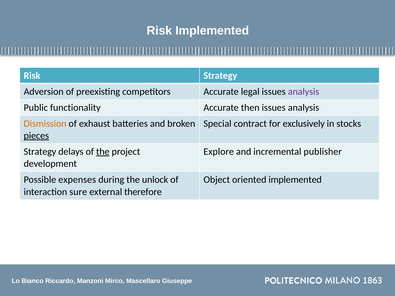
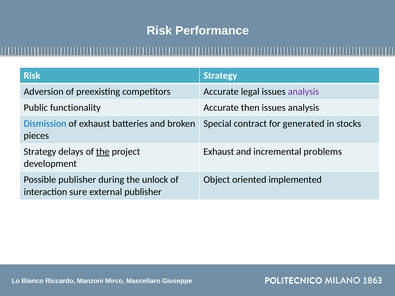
Risk Implemented: Implemented -> Performance (212, 31)
Dismission colour: orange -> blue (45, 124)
exclusively: exclusively -> generated (304, 124)
pieces underline: present -> none (36, 136)
Explore: Explore -> Exhaust (219, 152)
publisher: publisher -> problems (323, 152)
Possible expenses: expenses -> publisher (77, 180)
external therefore: therefore -> publisher (143, 192)
